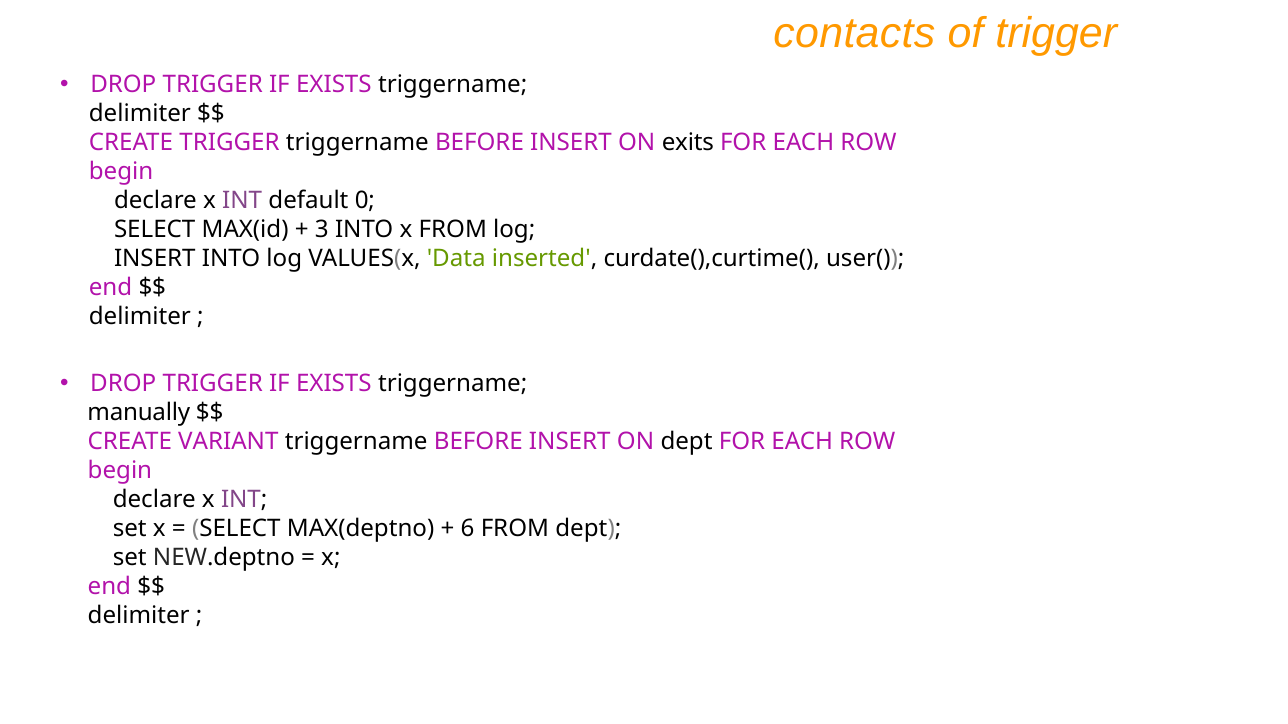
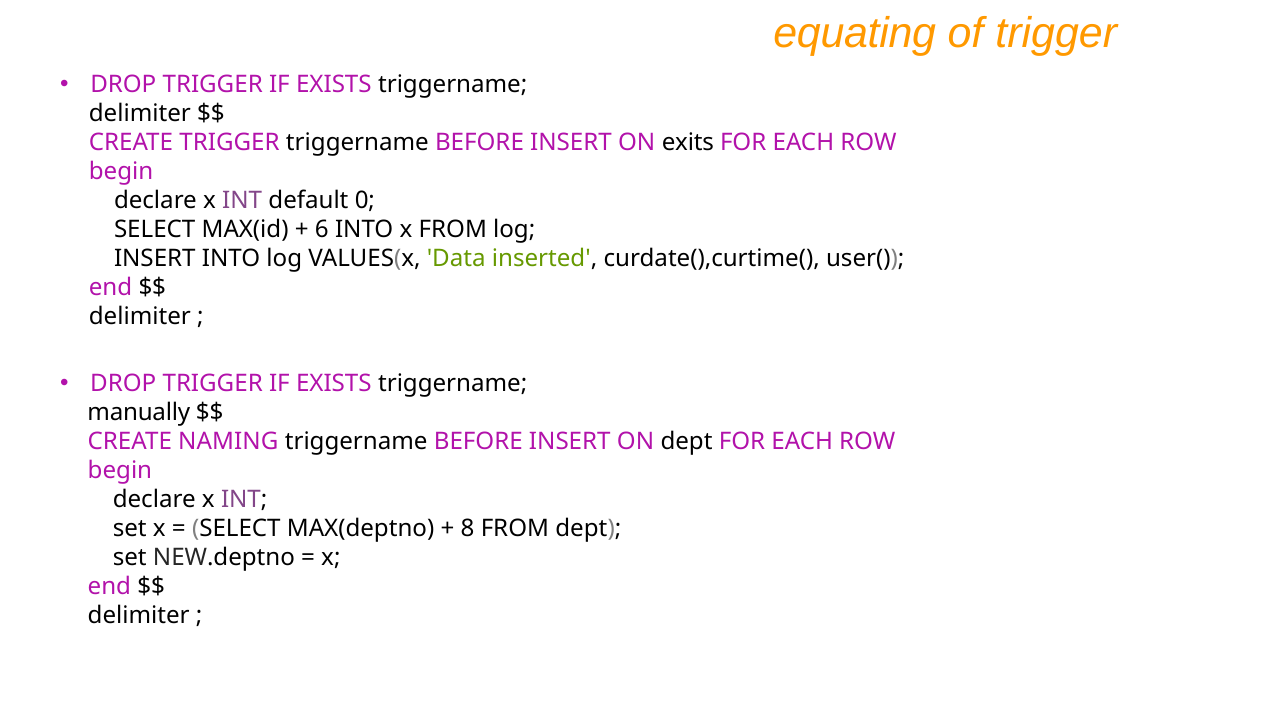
contacts: contacts -> equating (855, 34)
3: 3 -> 6 (322, 230)
VARIANT: VARIANT -> NAMING (228, 442)
6: 6 -> 8 (468, 529)
